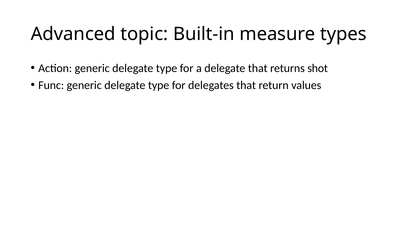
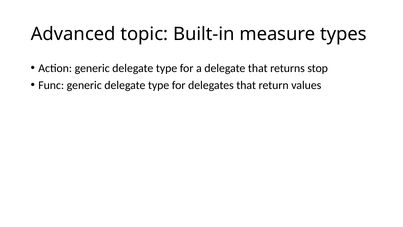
shot: shot -> stop (318, 68)
